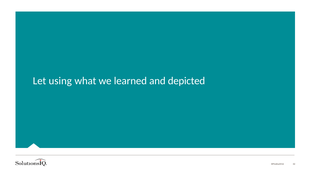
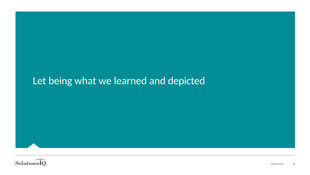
using: using -> being (60, 80)
